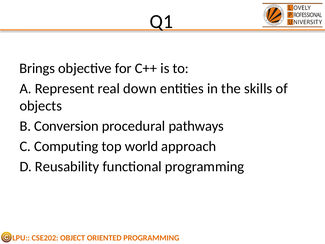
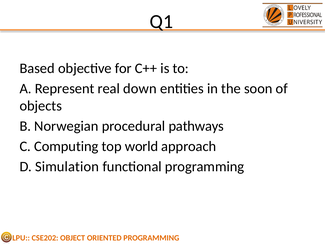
Brings: Brings -> Based (37, 68)
skills: skills -> soon (258, 88)
Conversion: Conversion -> Norwegian (66, 126)
Reusability: Reusability -> Simulation (67, 166)
